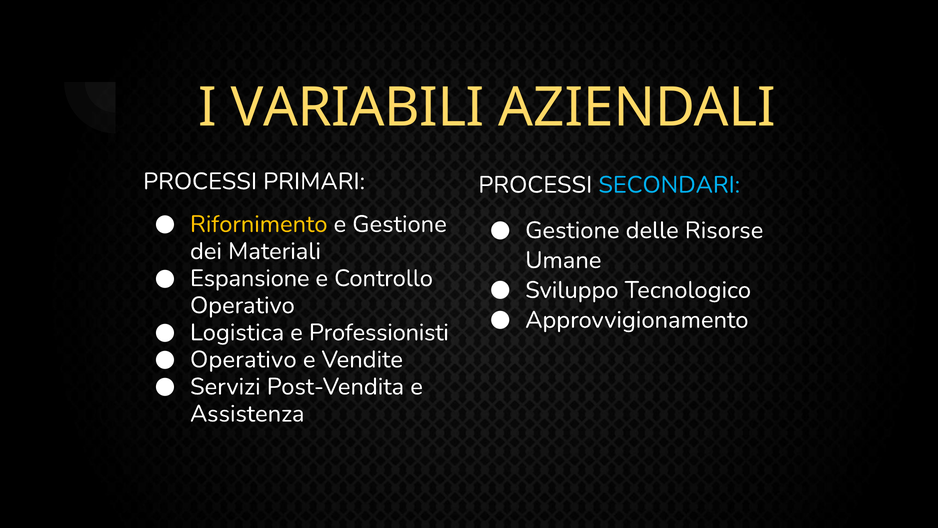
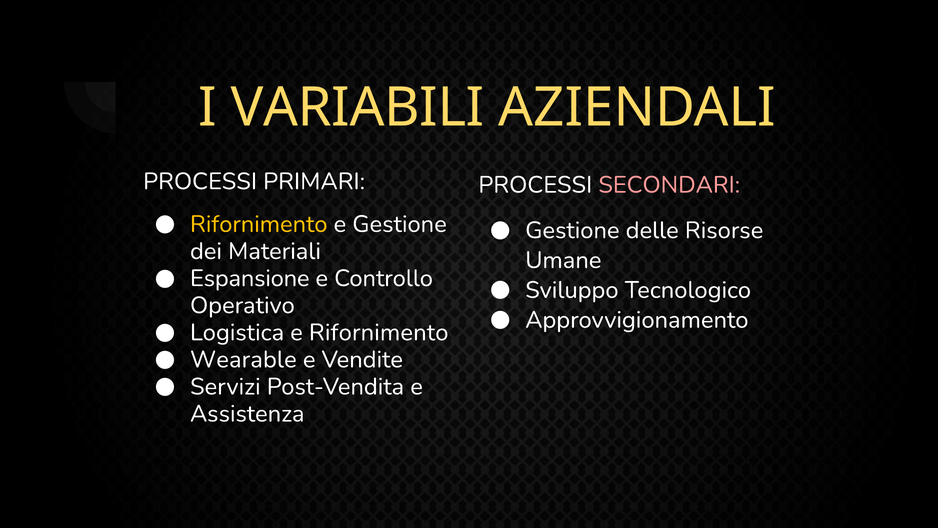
SECONDARI colour: light blue -> pink (669, 185)
e Professionisti: Professionisti -> Rifornimento (379, 332)
Operativo: Operativo -> Wearable (243, 359)
